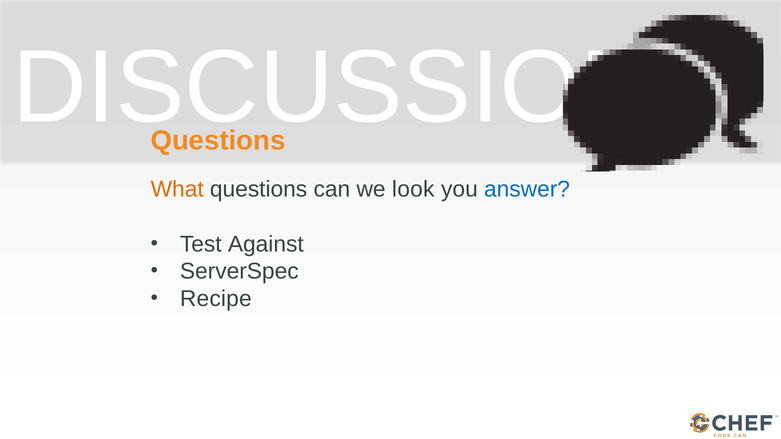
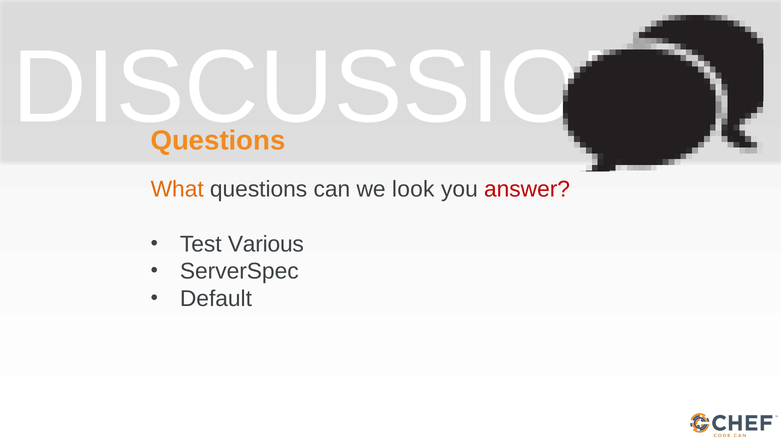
answer colour: blue -> red (527, 190)
Against: Against -> Various (266, 244)
Recipe: Recipe -> Default (216, 299)
